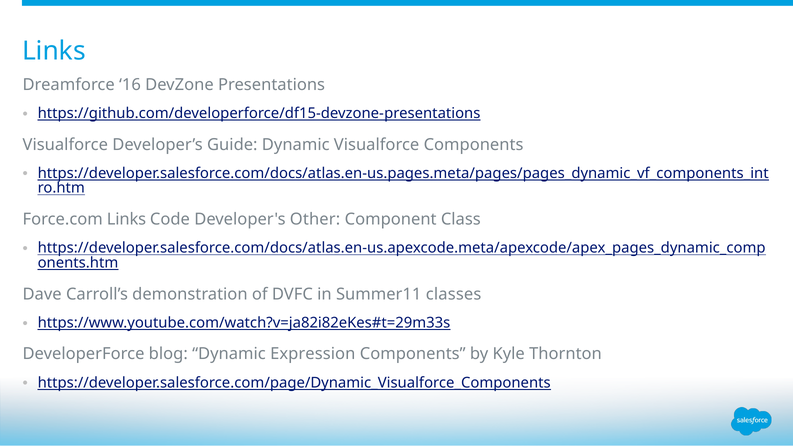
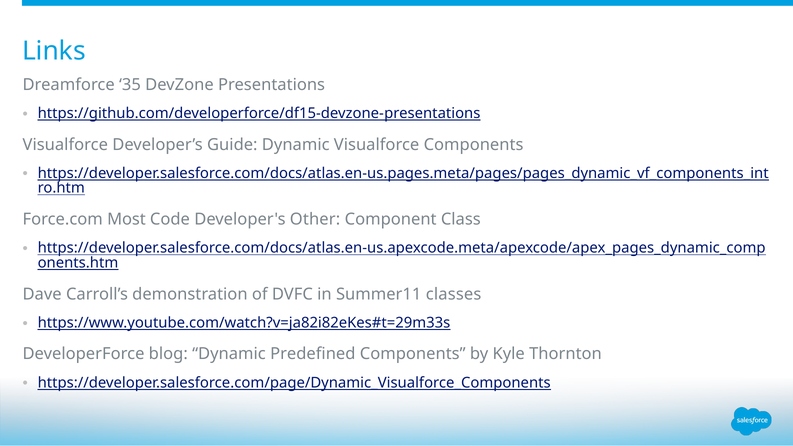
16: 16 -> 35 (130, 85)
Links: Links -> Most (126, 219)
Expression: Expression -> Predefined (313, 354)
